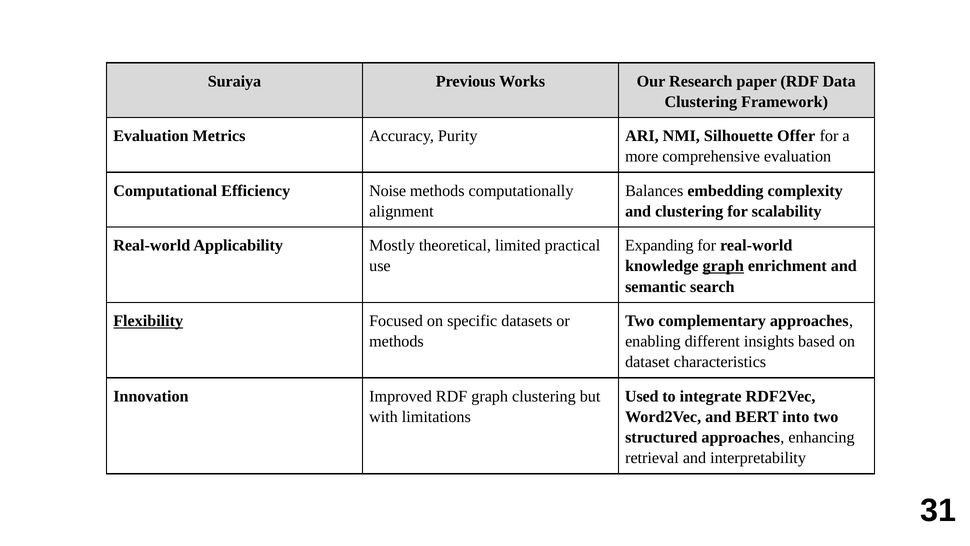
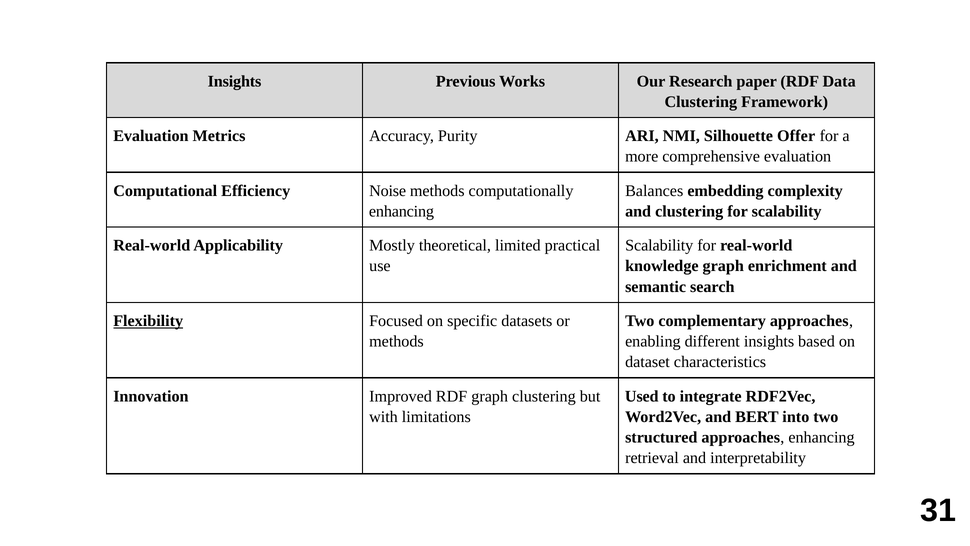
Suraiya: Suraiya -> Insights (235, 81)
alignment: alignment -> enhancing (402, 211)
Expanding: Expanding -> Scalability (659, 245)
graph underline: present -> none (723, 266)
